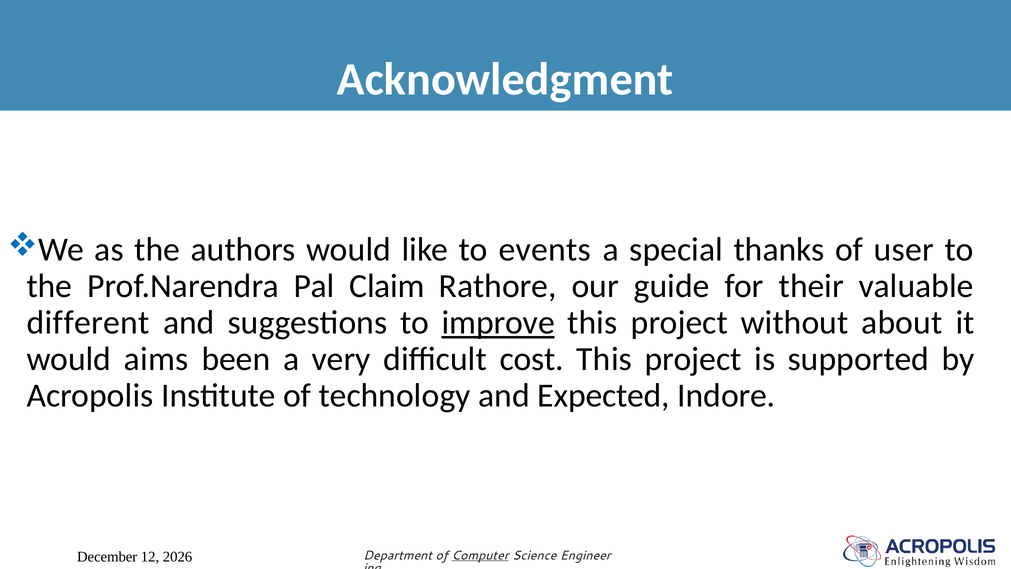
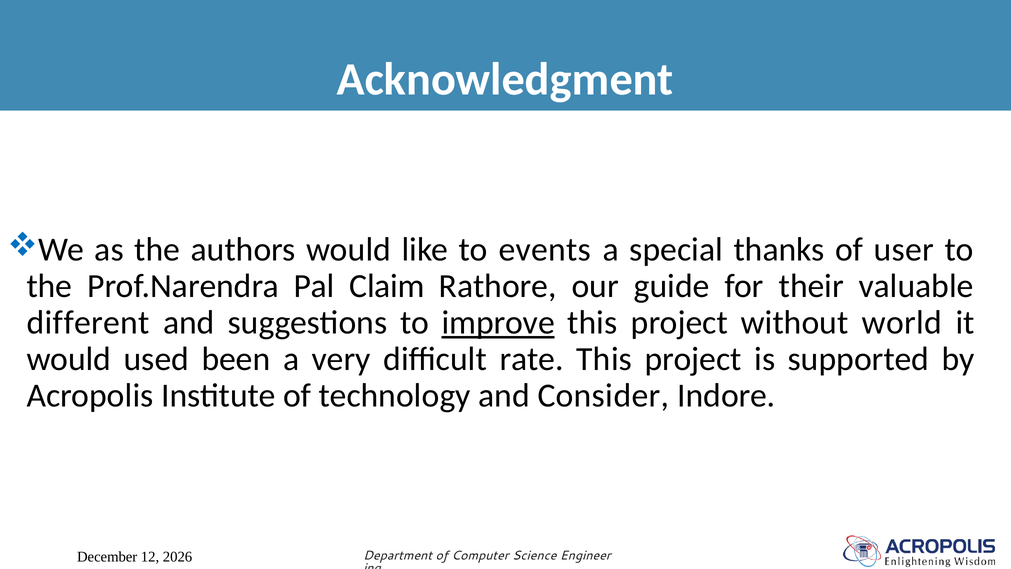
about: about -> world (902, 323)
aims: aims -> used (156, 359)
cost: cost -> rate (532, 359)
Expected: Expected -> Consider (603, 395)
Computer underline: present -> none (480, 555)
